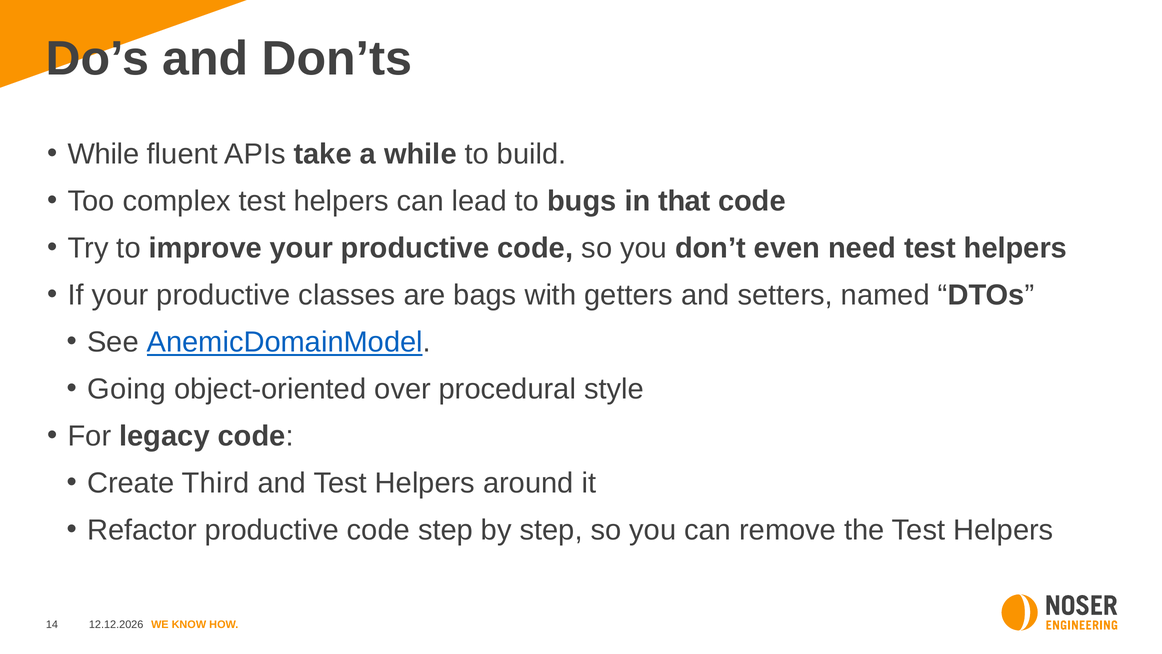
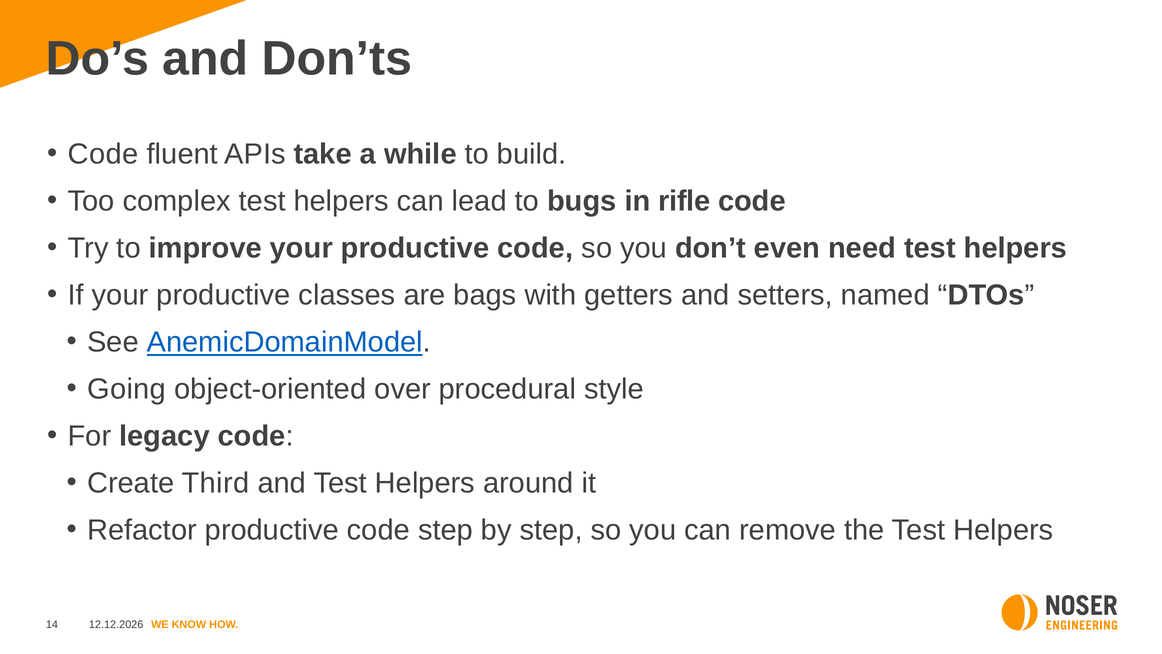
While: While -> Code (103, 154)
that: that -> rifle (684, 201)
